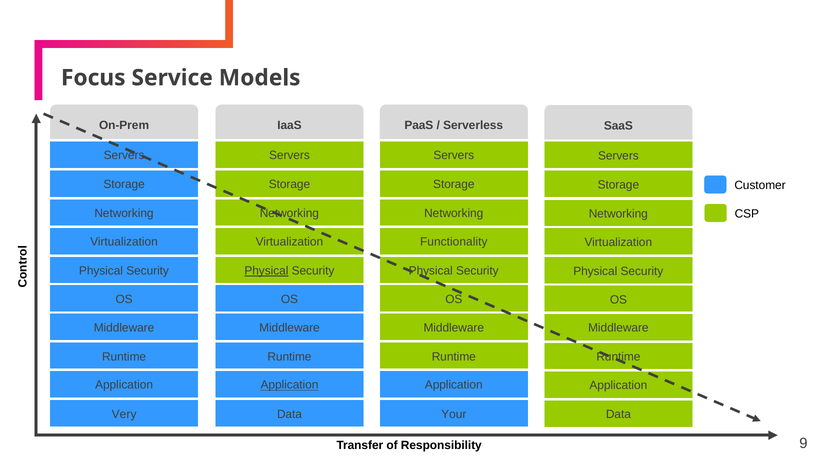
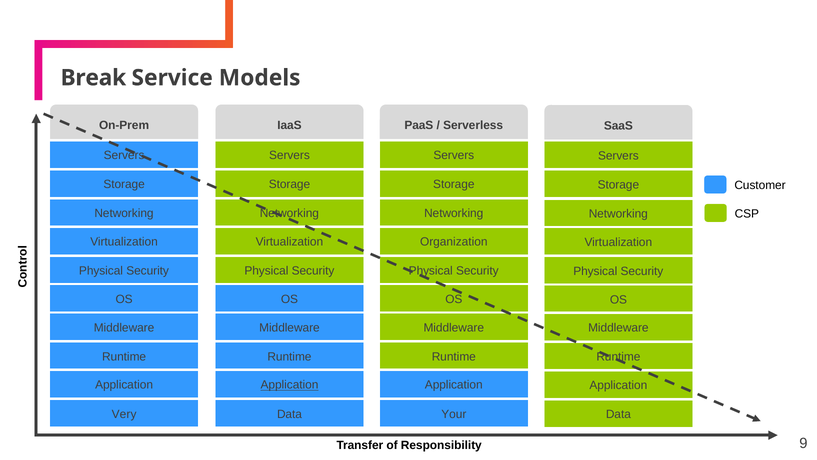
Focus: Focus -> Break (93, 78)
Functionality: Functionality -> Organization (454, 242)
Physical underline: present -> none (266, 271)
